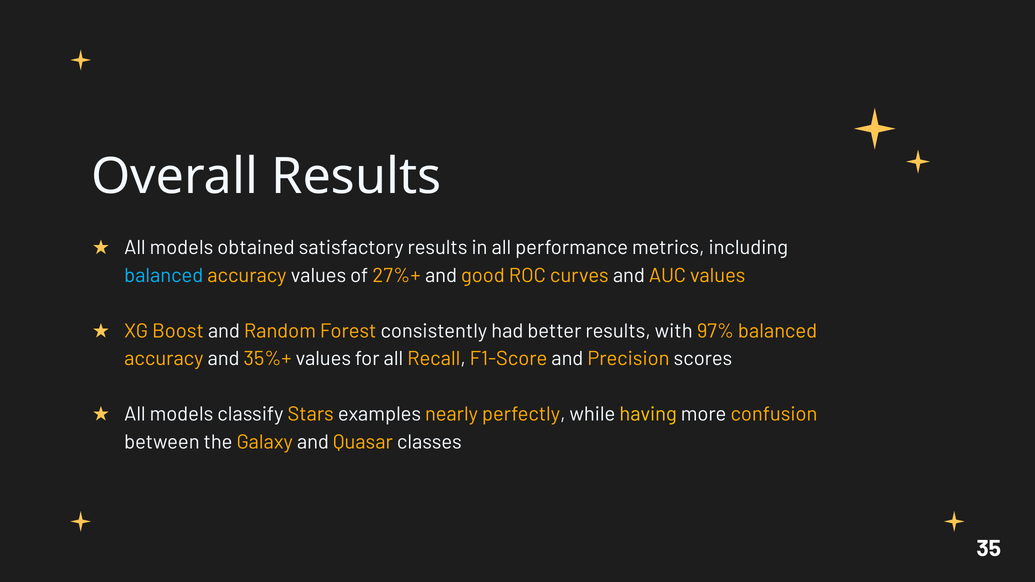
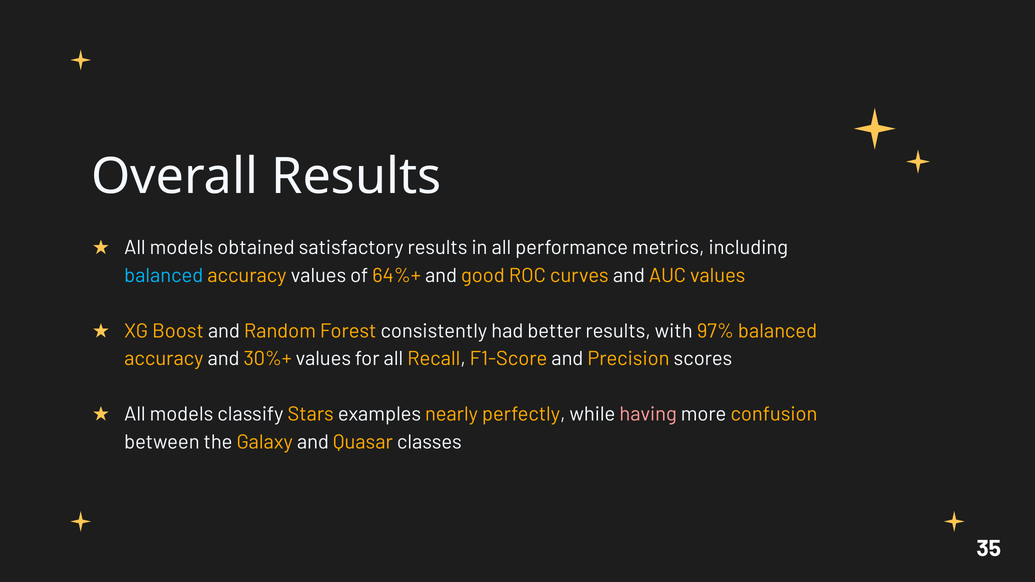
27%+: 27%+ -> 64%+ (397, 276)
35%+: 35%+ -> 30%+ (268, 359)
having colour: yellow -> pink (648, 414)
